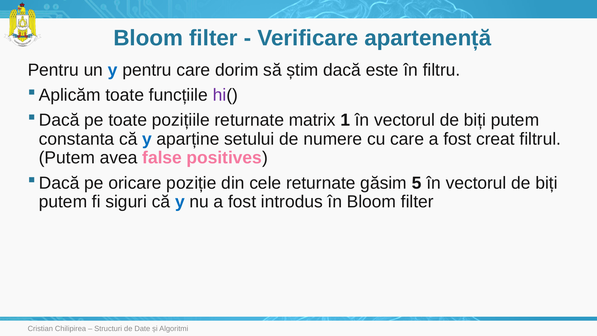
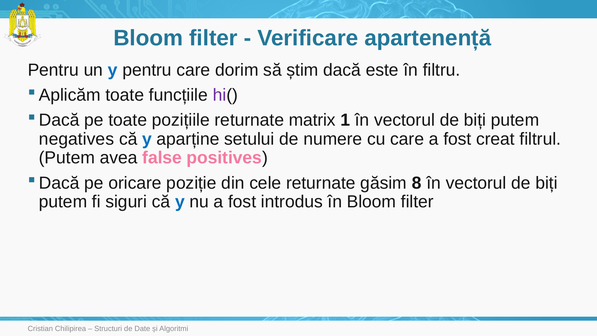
constanta: constanta -> negatives (77, 139)
5: 5 -> 8 (417, 183)
